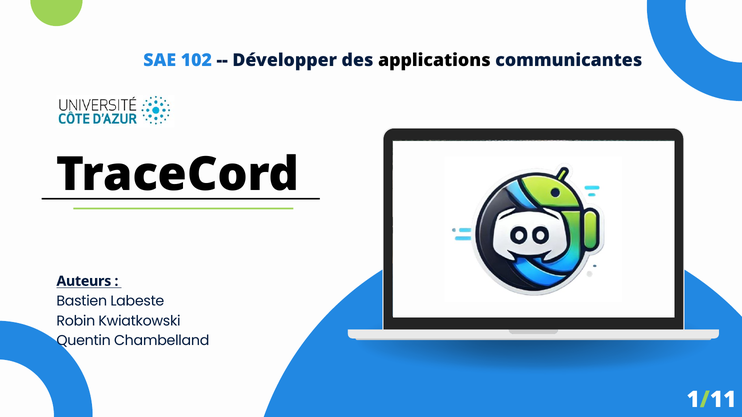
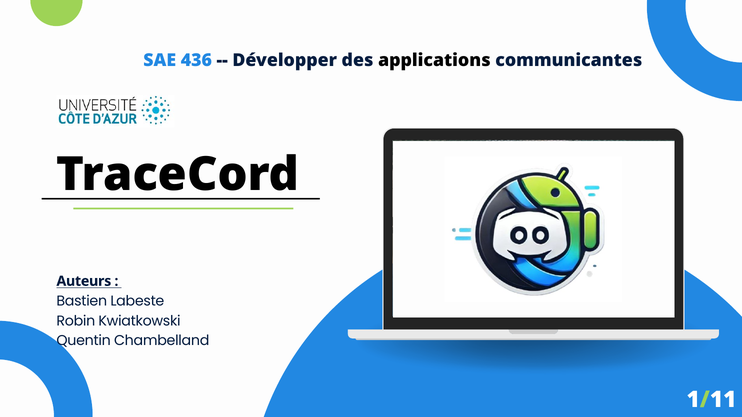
102: 102 -> 436 (196, 61)
